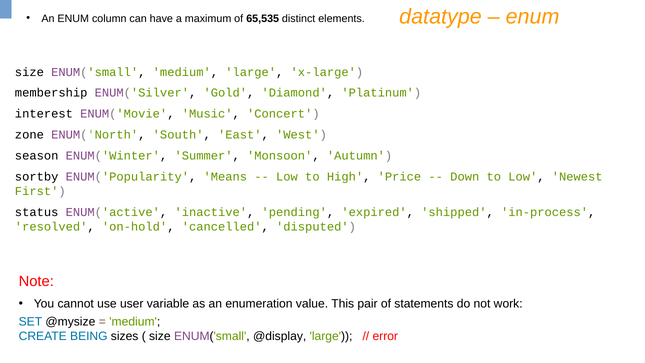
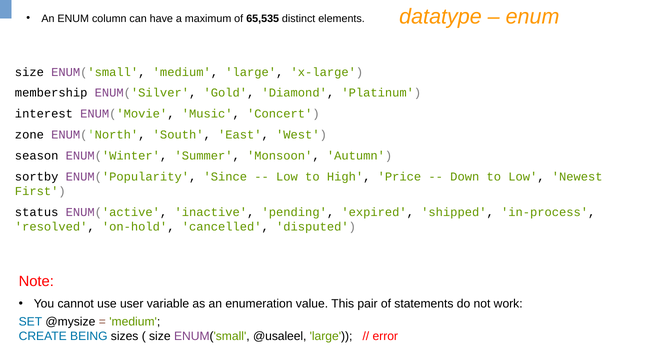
Means: Means -> Since (225, 177)
@display: @display -> @usaleel (280, 336)
